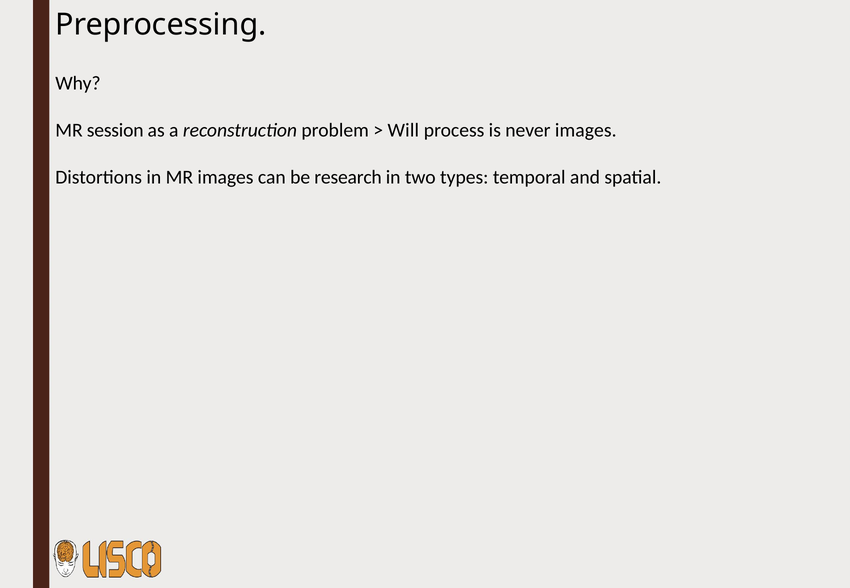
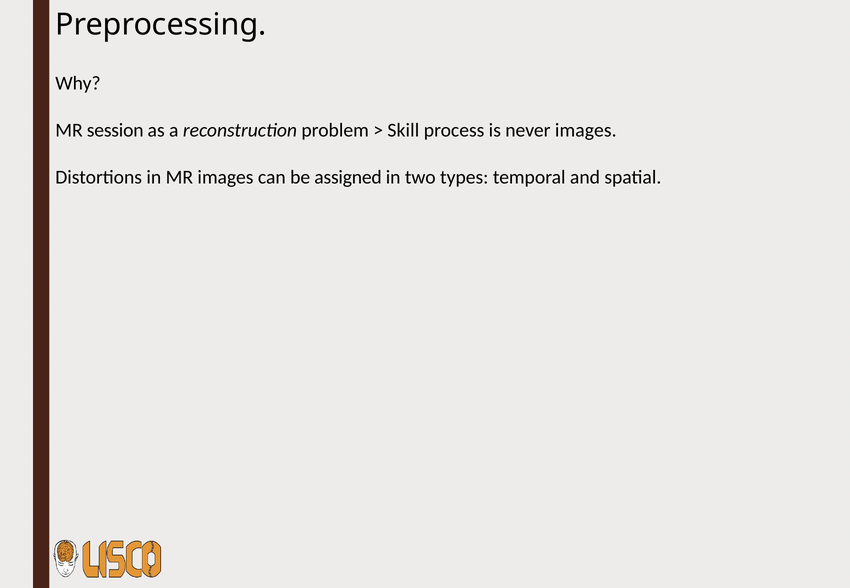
Will: Will -> Skill (403, 130)
research: research -> assigned (348, 177)
